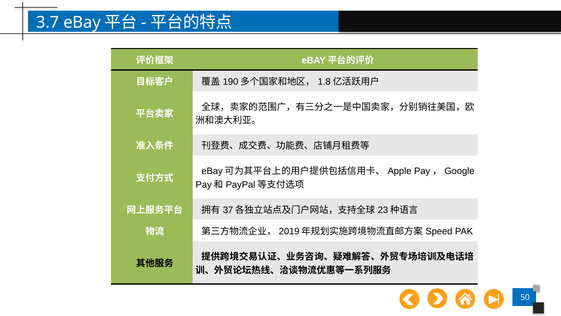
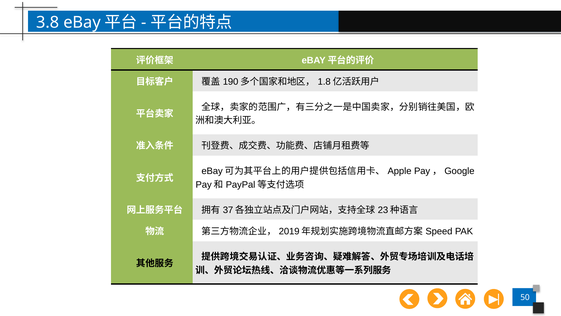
3.7: 3.7 -> 3.8 (48, 23)
